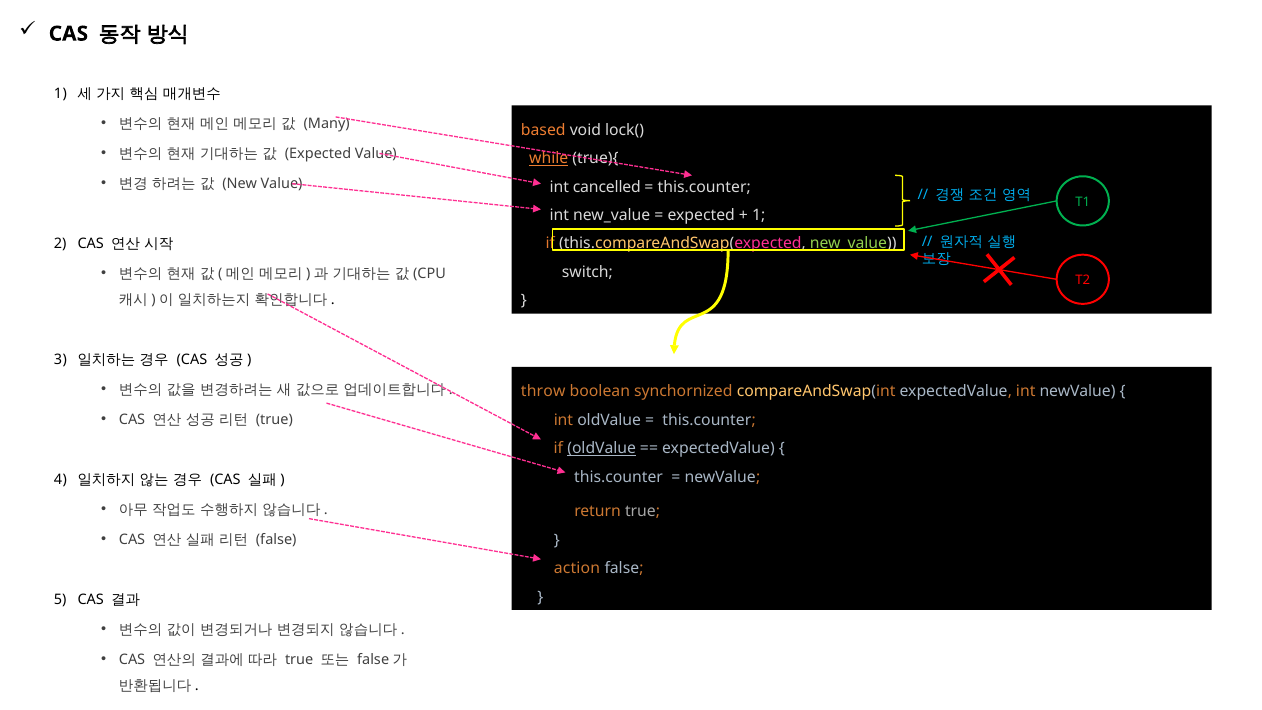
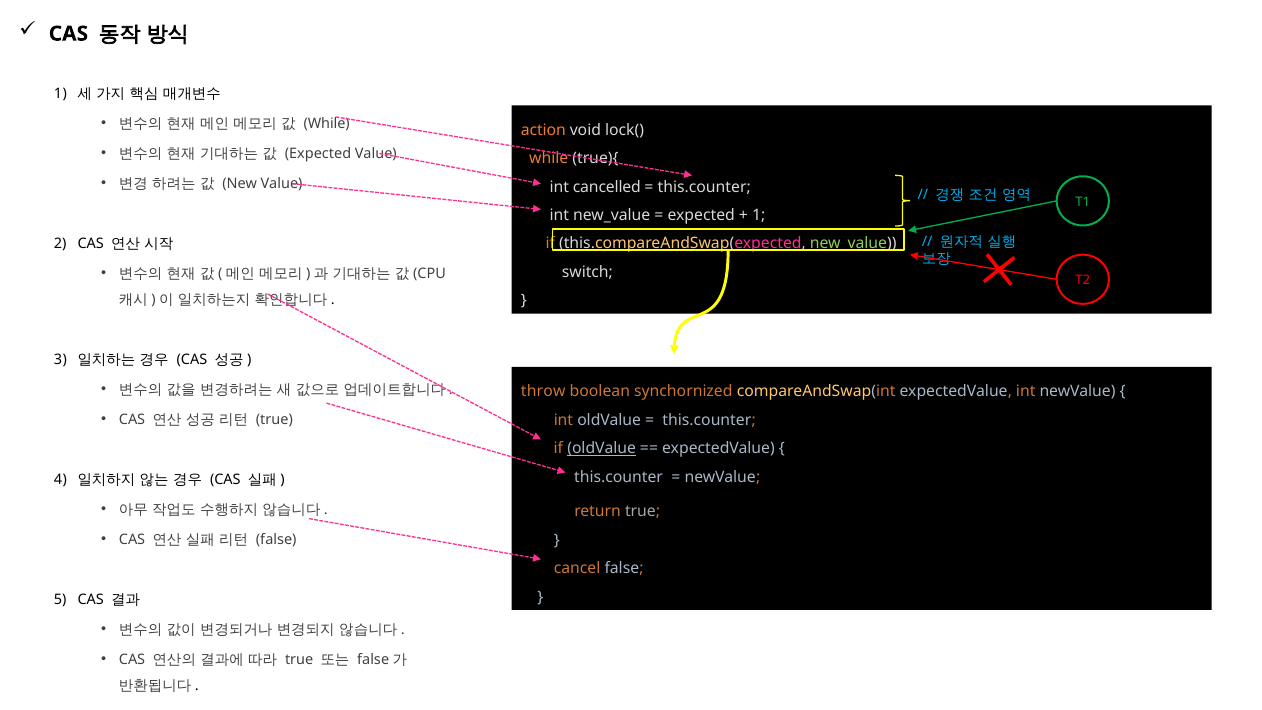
Many: Many -> While (327, 124)
based: based -> action (543, 130)
while underline: present -> none (549, 159)
action: action -> cancel (577, 568)
